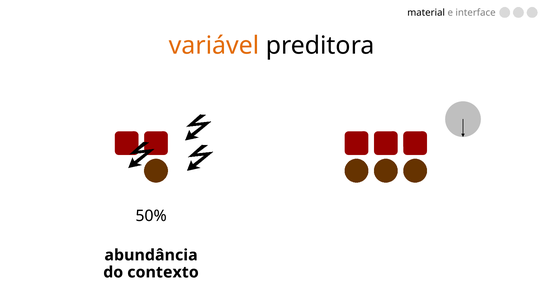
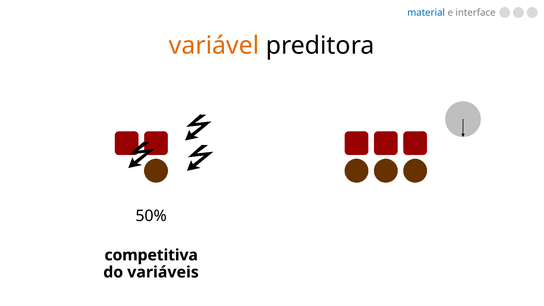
material colour: black -> blue (426, 13)
abundância: abundância -> competitiva (151, 255)
contexto: contexto -> variáveis (163, 272)
